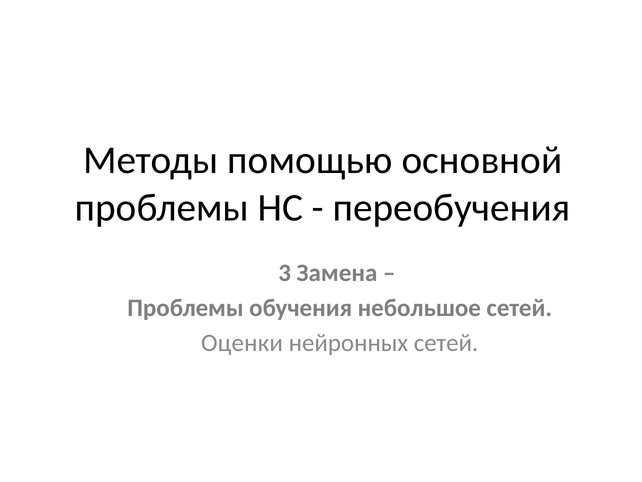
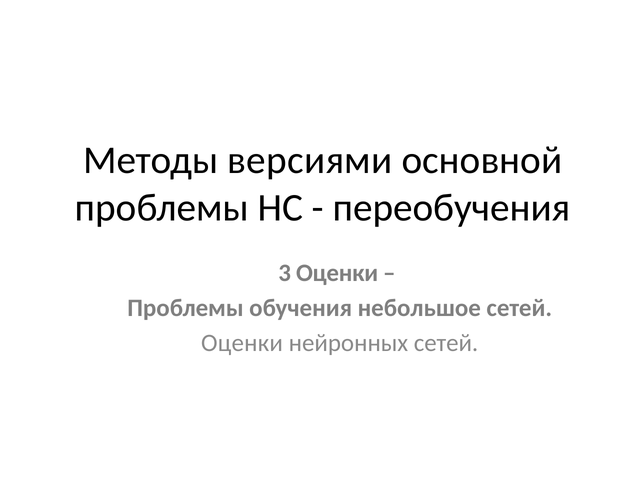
помощью: помощью -> версиями (310, 160)
3 Замена: Замена -> Оценки (337, 273)
